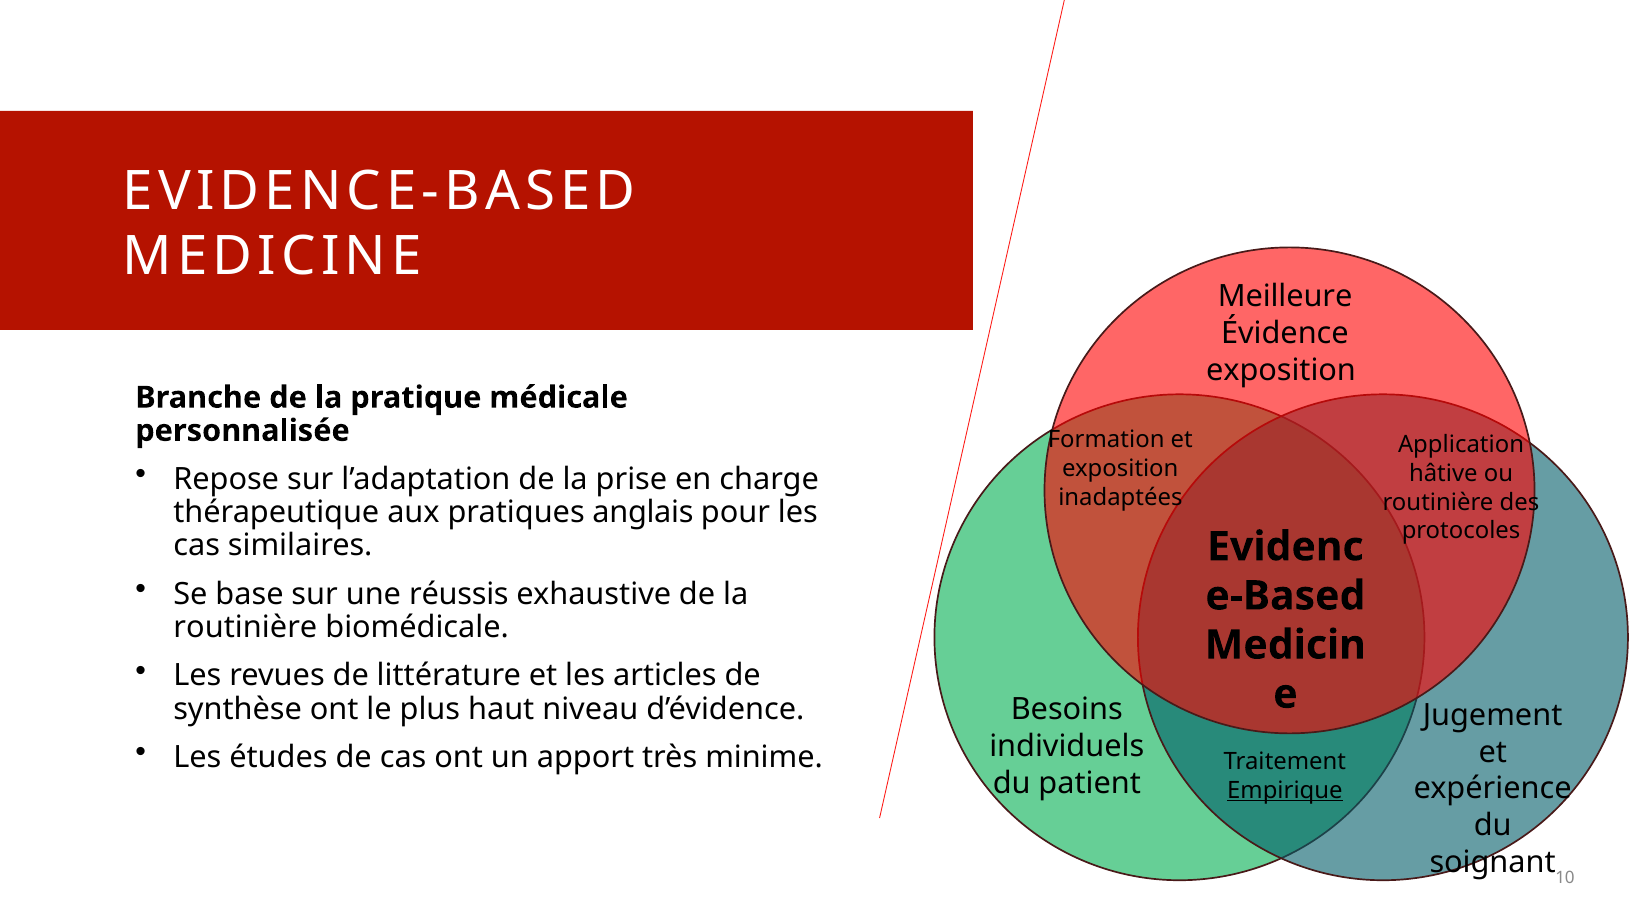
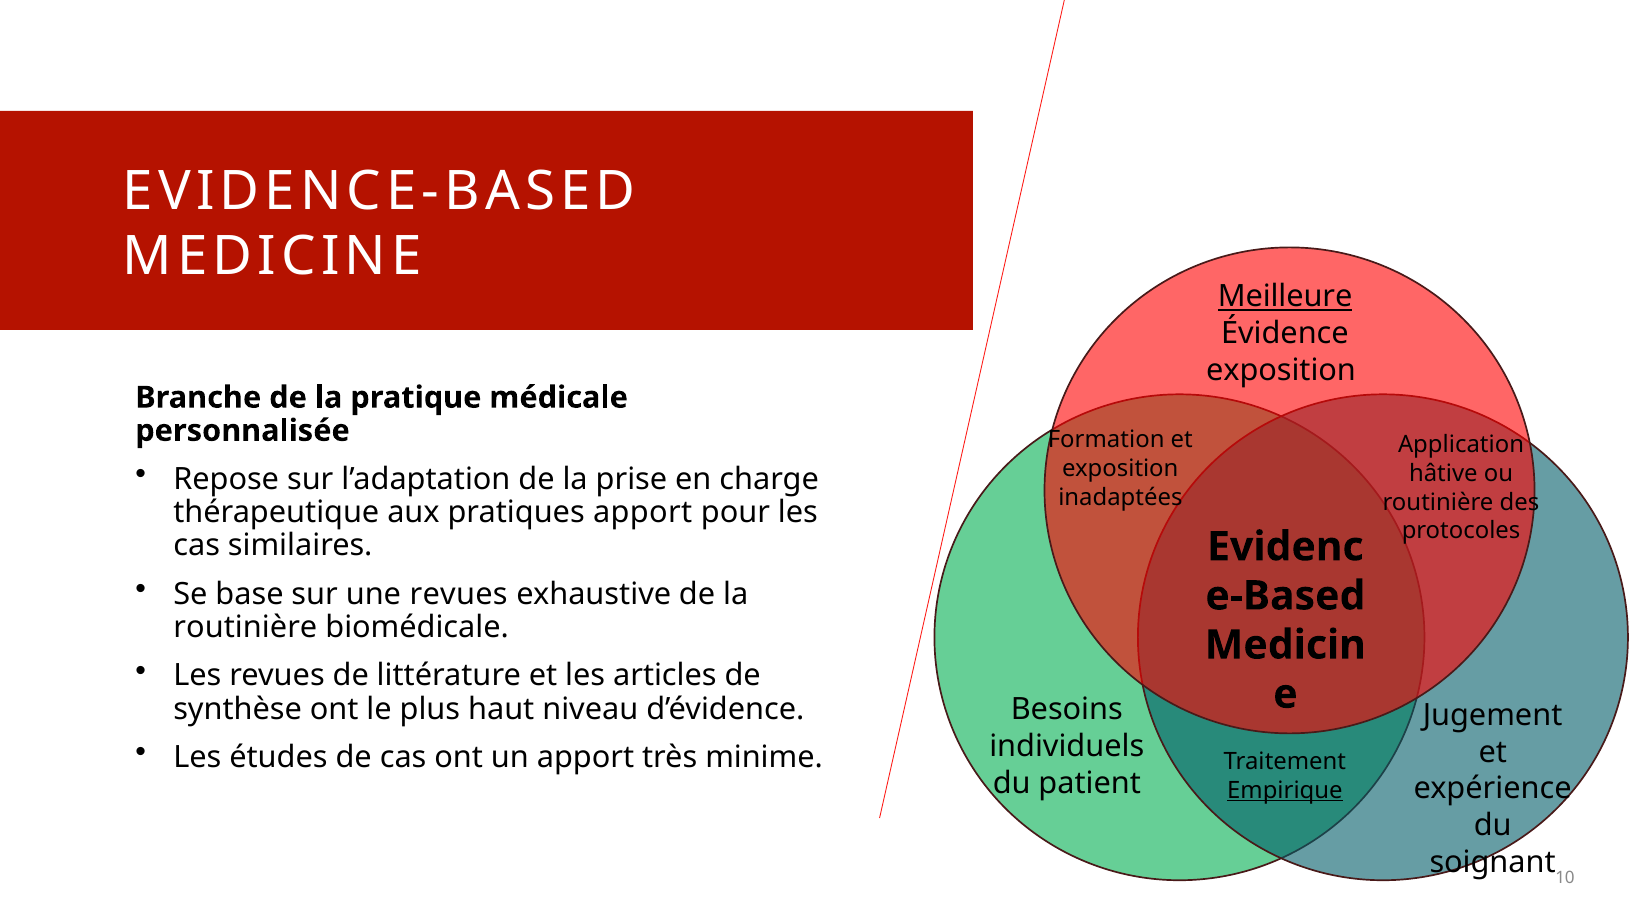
Meilleure underline: none -> present (1285, 297)
pratiques anglais: anglais -> apport (643, 513)
une réussis: réussis -> revues (459, 594)
